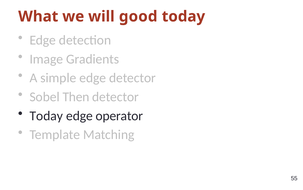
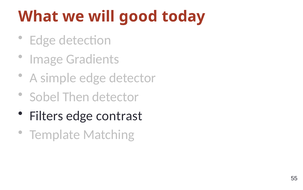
Today: Today -> Filters (46, 115)
operator: operator -> contrast (119, 115)
